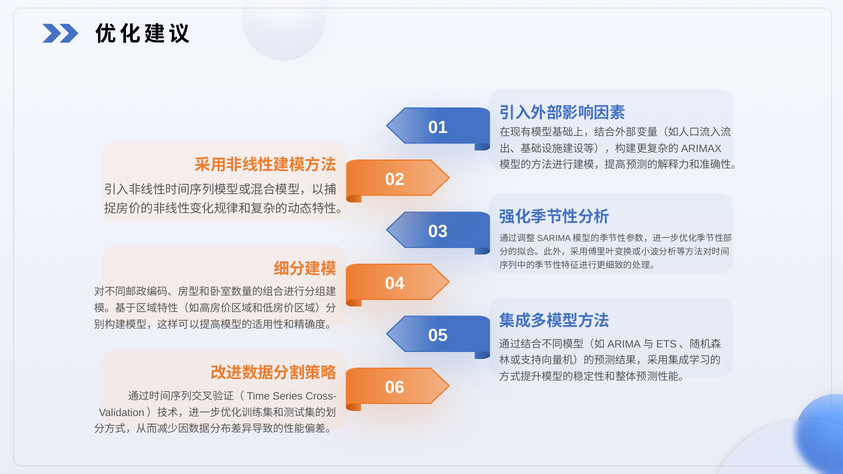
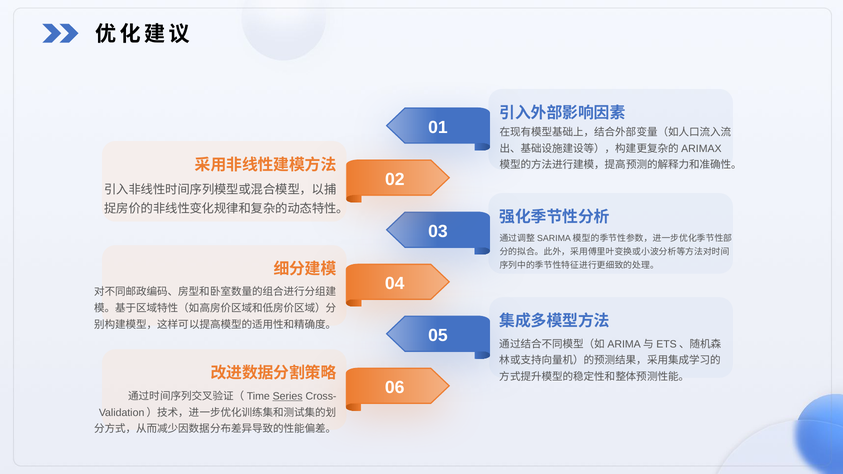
Series underline: none -> present (288, 396)
